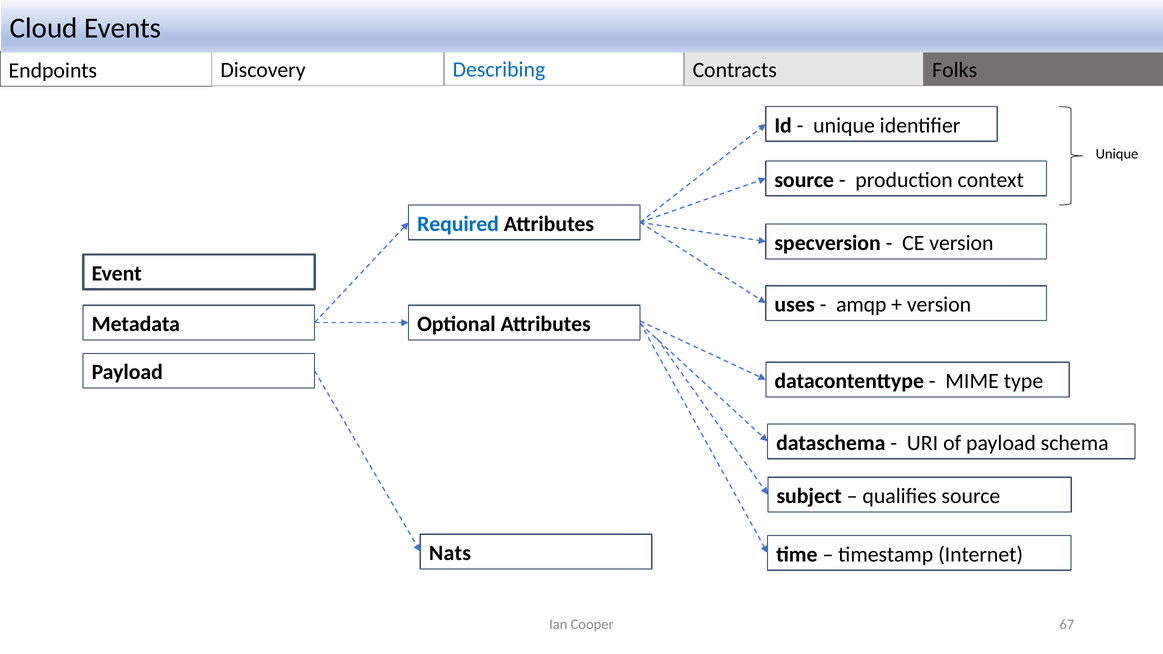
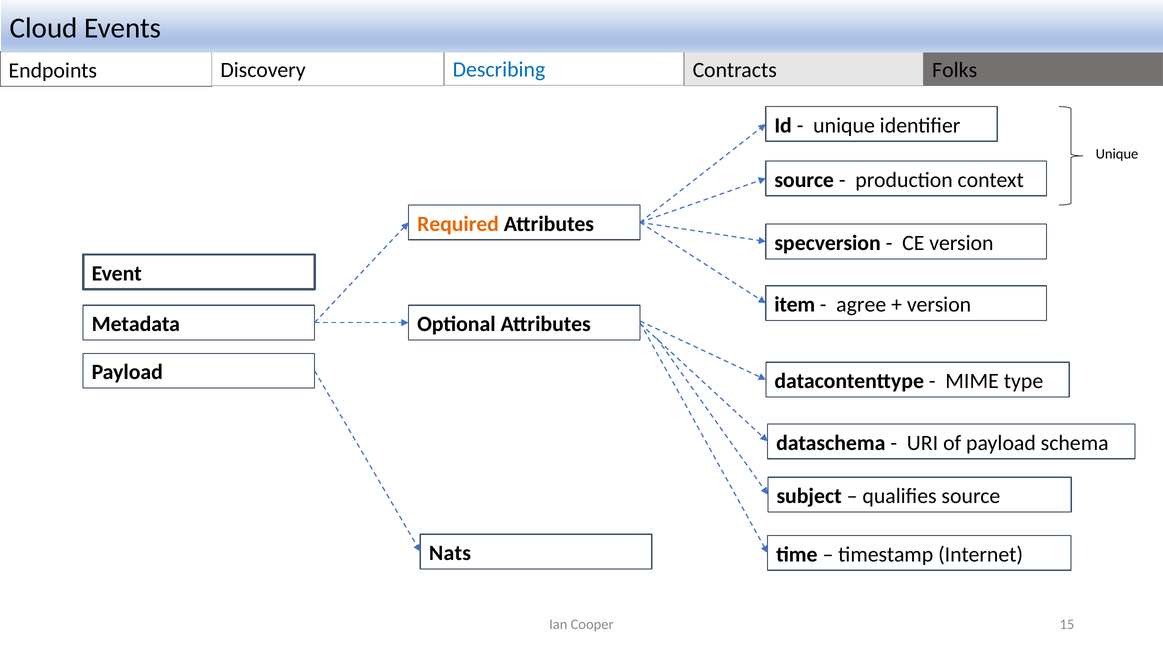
Required colour: blue -> orange (458, 224)
uses: uses -> item (795, 305)
amqp: amqp -> agree (861, 305)
67: 67 -> 15 (1067, 625)
